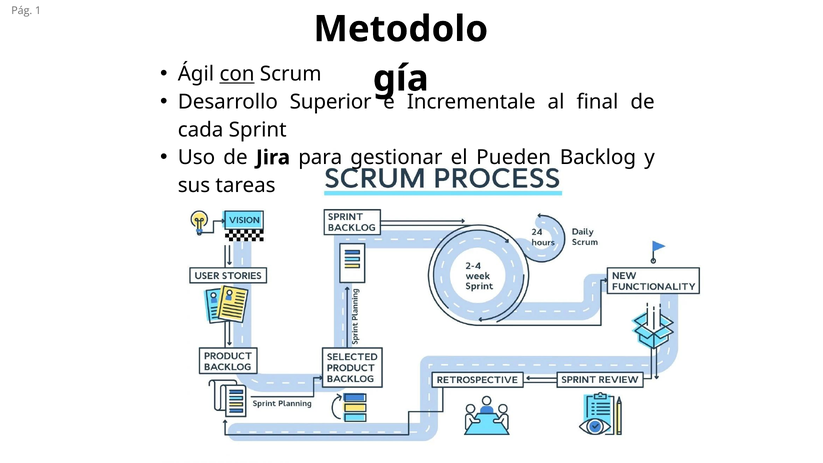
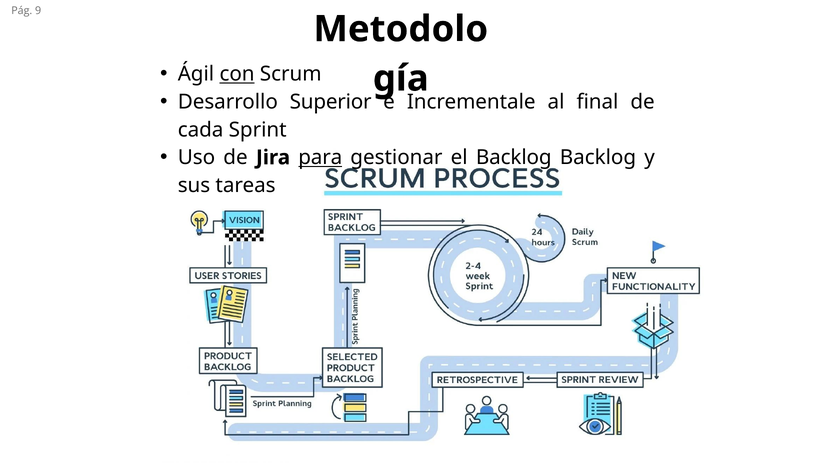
1: 1 -> 9 (38, 11)
para underline: none -> present (320, 157)
el Pueden: Pueden -> Backlog (514, 157)
